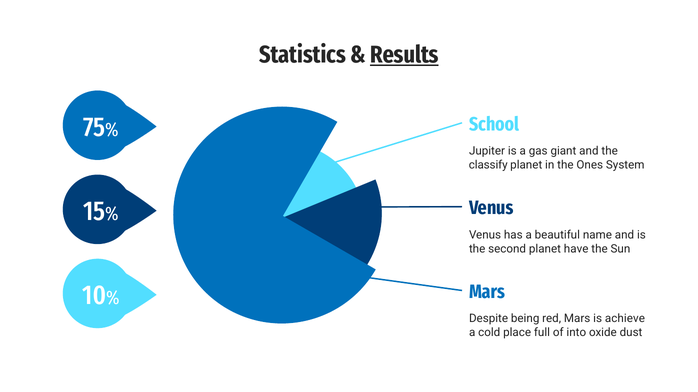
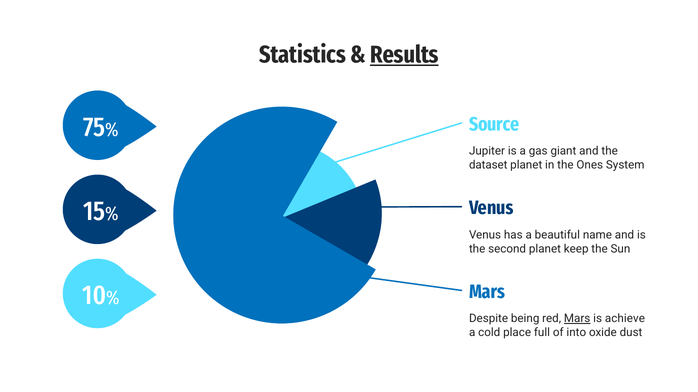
School: School -> Source (494, 124)
classify: classify -> dataset (488, 165)
have: have -> keep (576, 249)
Mars underline: none -> present (577, 319)
